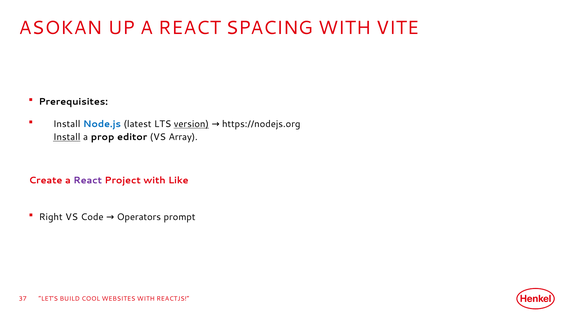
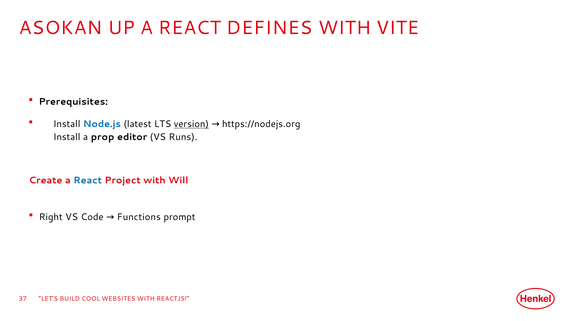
SPACING: SPACING -> DEFINES (269, 28)
Array: Array -> Runs (183, 137)
Install underline: present -> none (67, 137)
React colour: purple -> blue (88, 180)
Like: Like -> Will (178, 180)
Operators: Operators -> Functions (139, 217)
